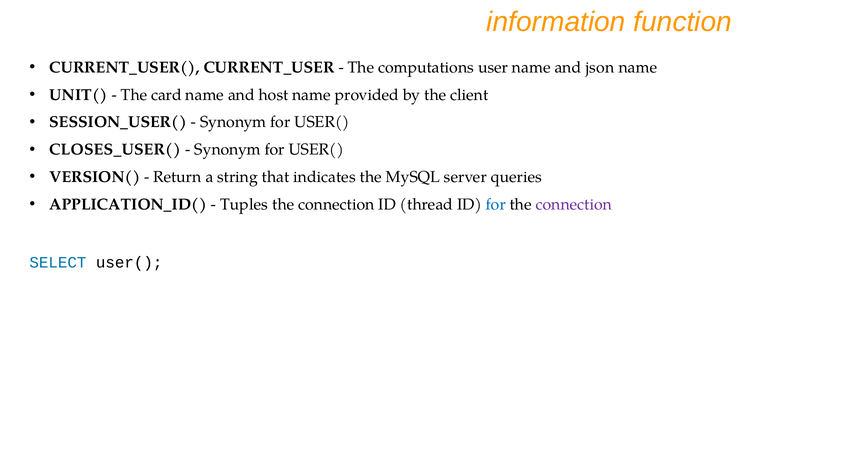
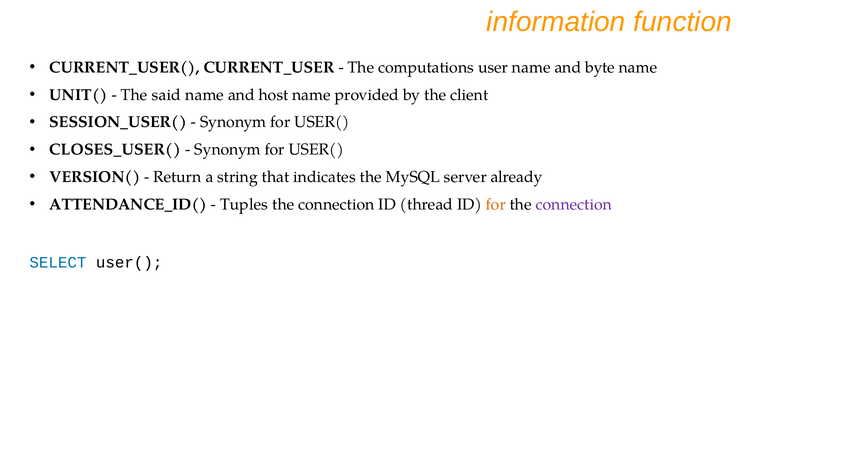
json: json -> byte (600, 67)
card: card -> said (166, 95)
queries: queries -> already (516, 177)
APPLICATION_ID(: APPLICATION_ID( -> ATTENDANCE_ID( (128, 204)
for colour: blue -> orange (496, 204)
